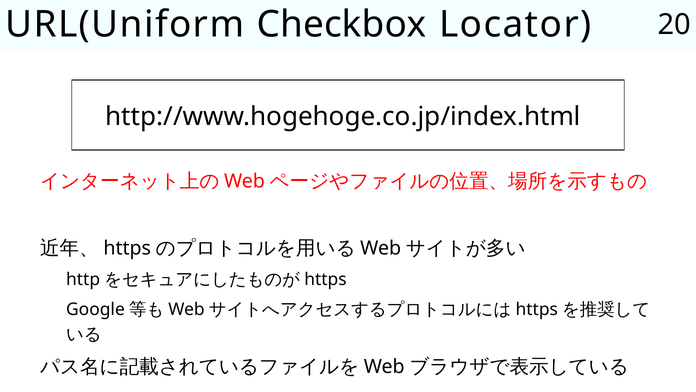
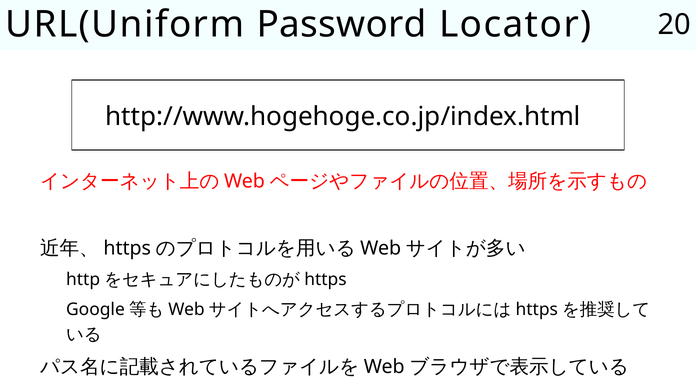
Checkbox: Checkbox -> Password (342, 25)
